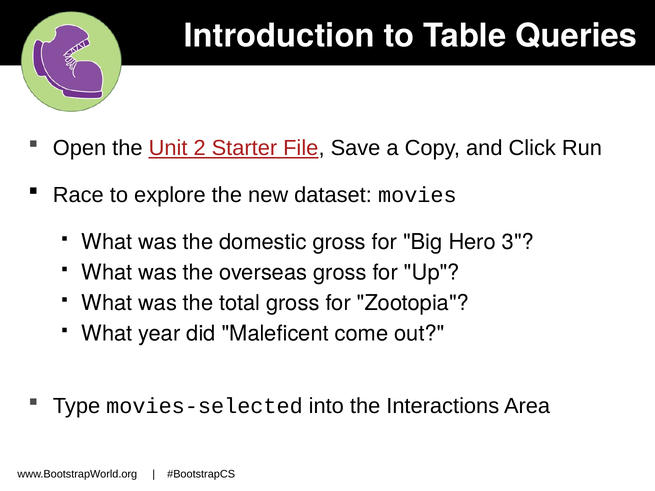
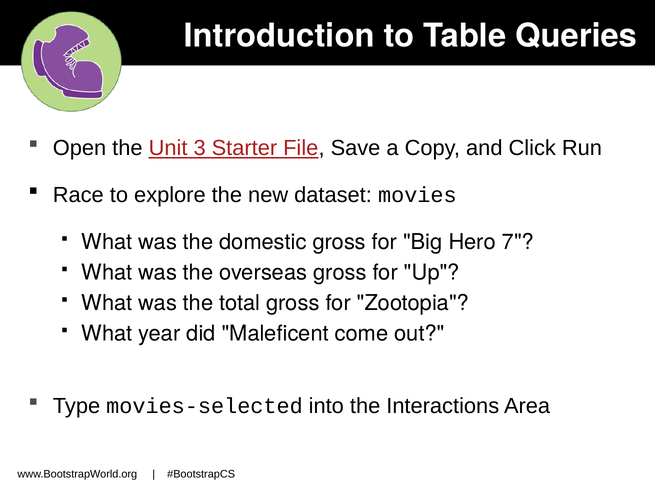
2: 2 -> 3 (200, 148)
3: 3 -> 7 (518, 242)
